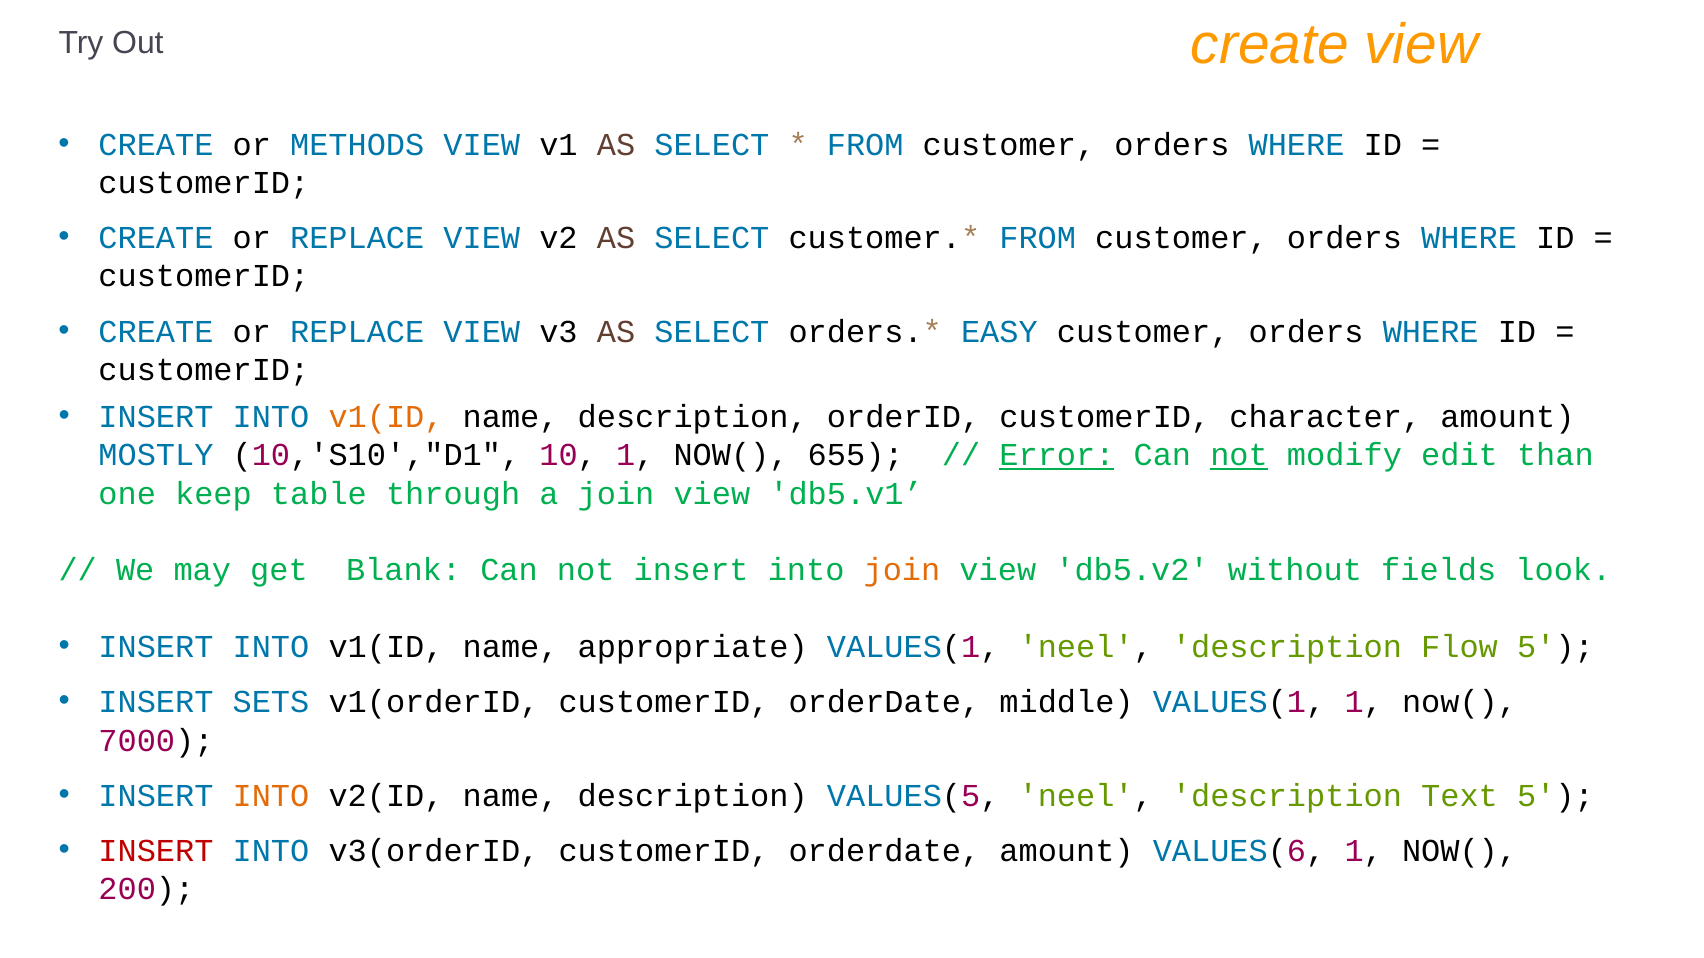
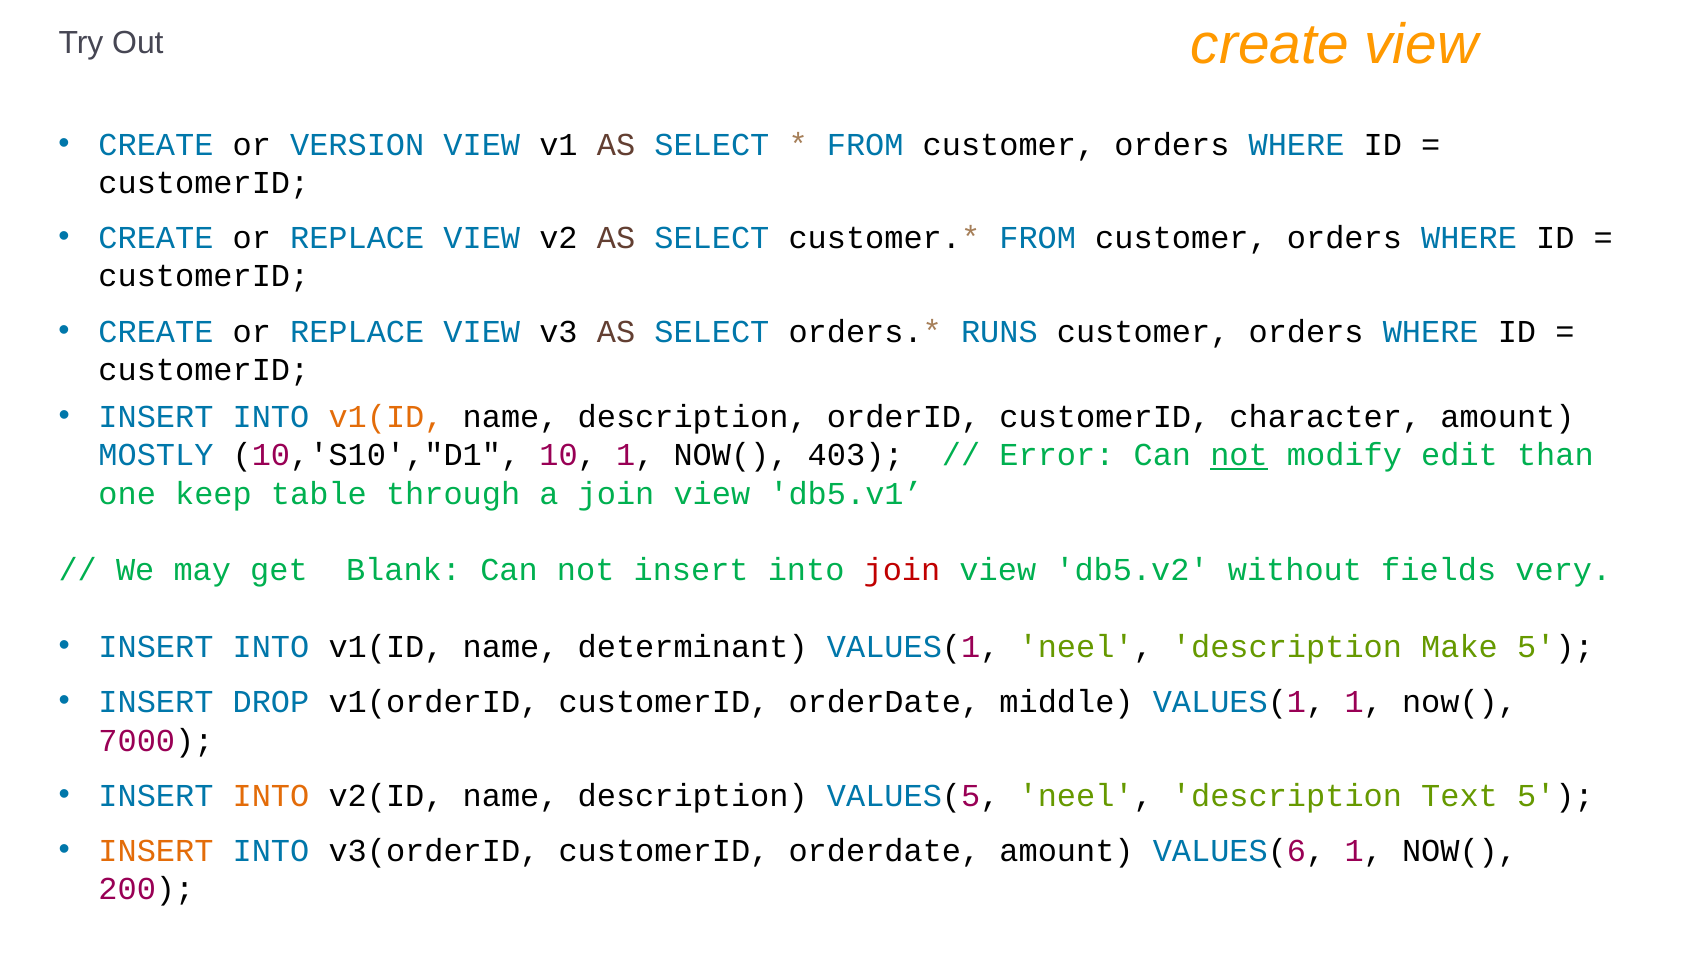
METHODS: METHODS -> VERSION (357, 145)
EASY: EASY -> RUNS (999, 332)
655: 655 -> 403 (856, 455)
Error underline: present -> none (1057, 455)
join colour: orange -> red (902, 570)
look: look -> very (1563, 570)
appropriate: appropriate -> determinant (693, 647)
Flow: Flow -> Make (1460, 647)
SETS: SETS -> DROP (271, 703)
INSERT colour: red -> orange (156, 852)
